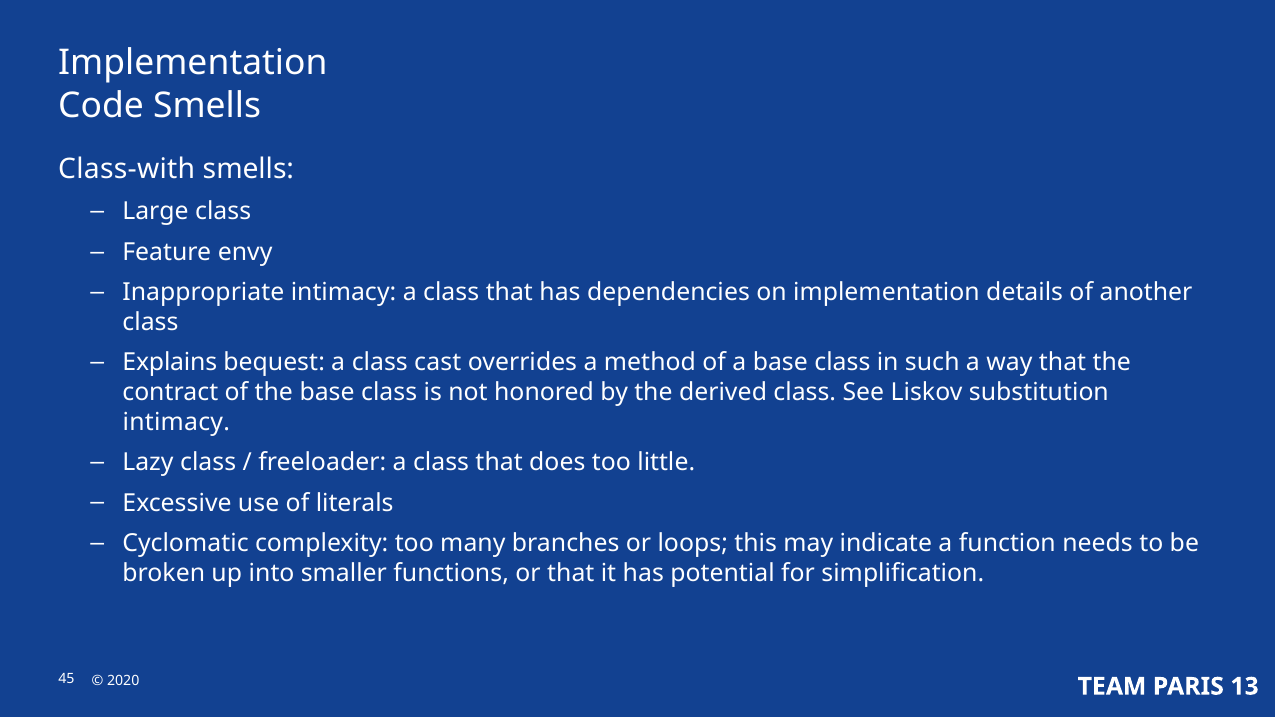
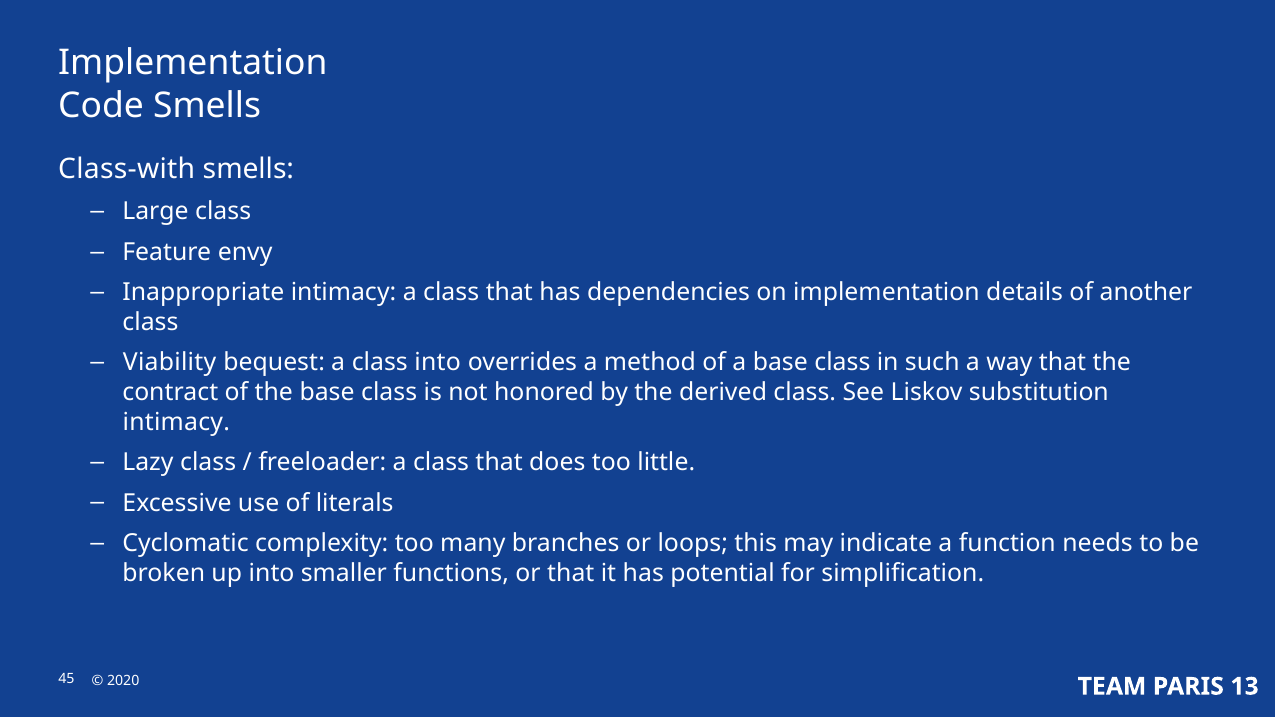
Explains: Explains -> Viability (170, 363)
class cast: cast -> into (438, 363)
